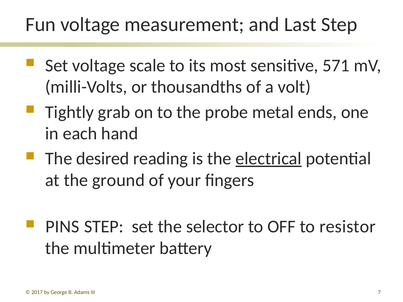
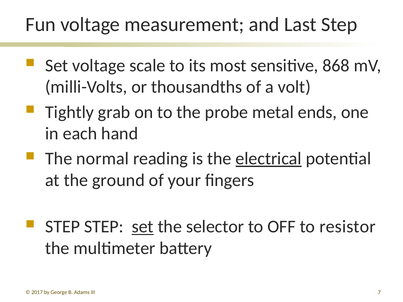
571: 571 -> 868 (336, 66)
desired: desired -> normal (103, 159)
PINS: PINS -> STEP (63, 227)
set underline: none -> present (143, 227)
